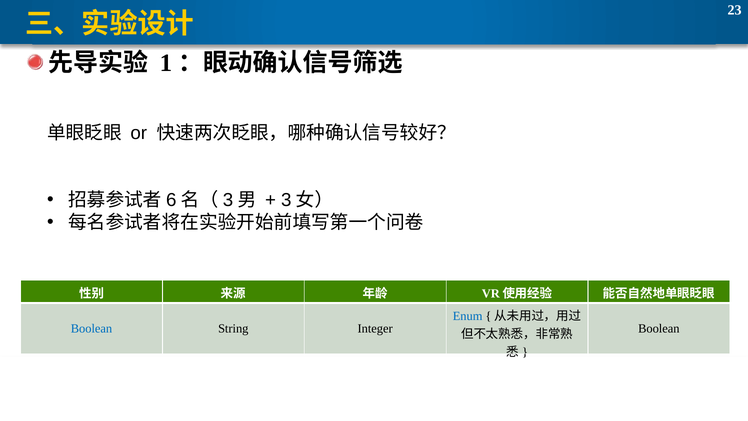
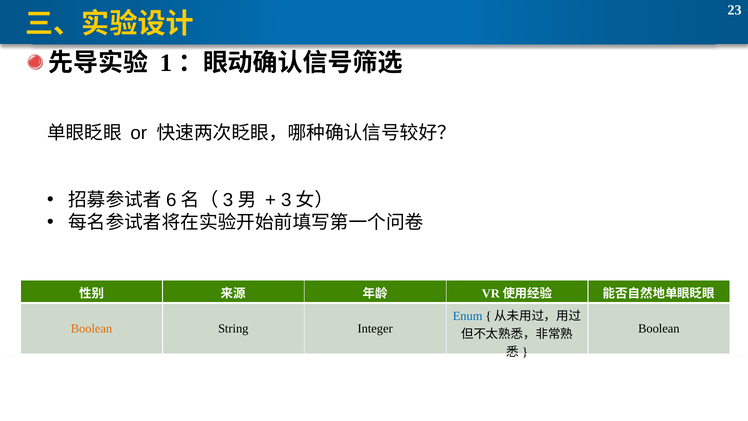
Boolean colour: blue -> orange (92, 328)
